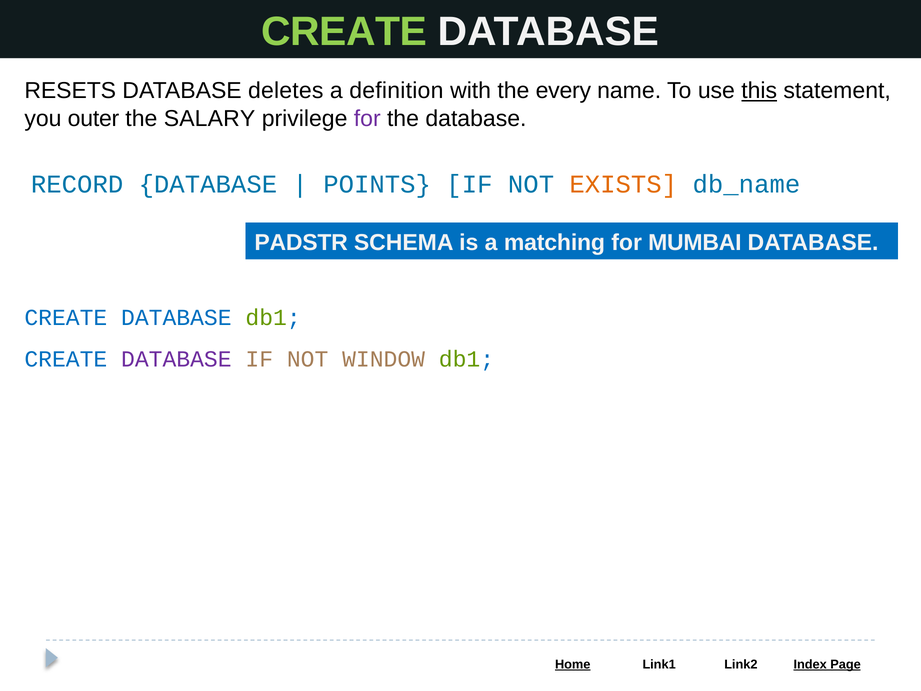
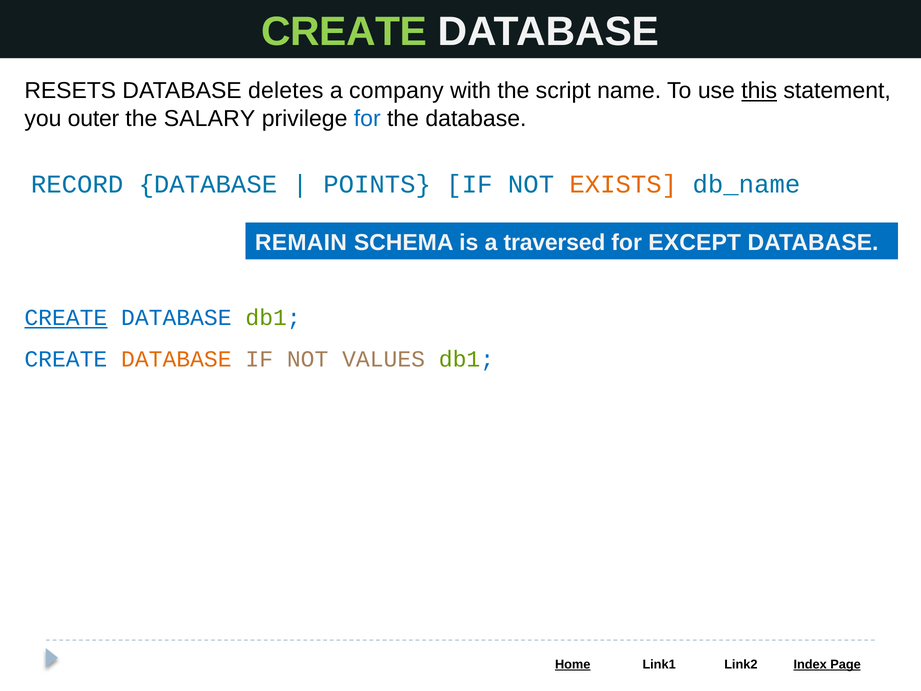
definition: definition -> company (396, 91)
every: every -> script (563, 91)
for colour: purple -> blue (367, 118)
PADSTR: PADSTR -> REMAIN (301, 242)
matching: matching -> traversed (554, 242)
MUMBAI: MUMBAI -> EXCEPT (695, 242)
CREATE underline: none -> present (66, 318)
DATABASE colour: purple -> orange (176, 359)
WINDOW: WINDOW -> VALUES (384, 359)
